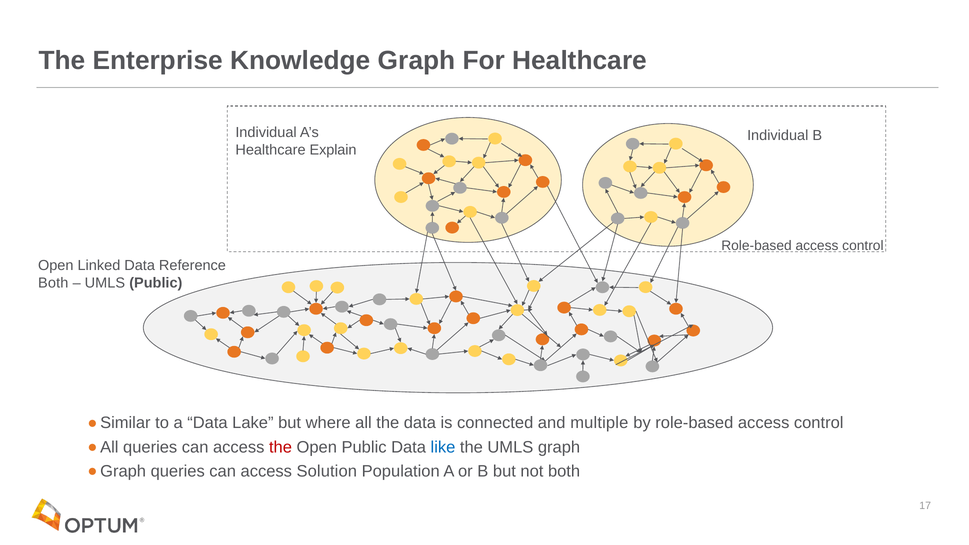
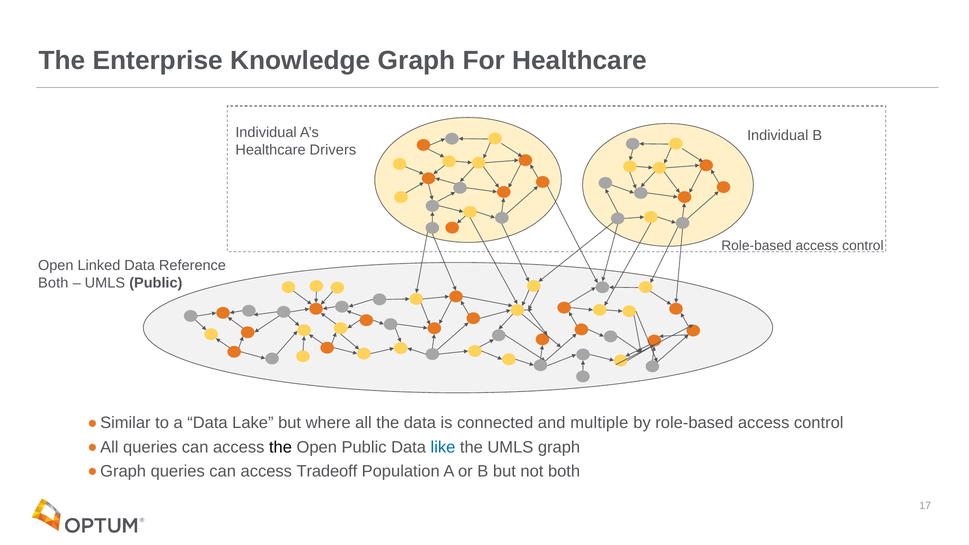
Explain: Explain -> Drivers (333, 150)
the colour: red -> black (281, 447)
Solution: Solution -> Tradeoff (327, 471)
